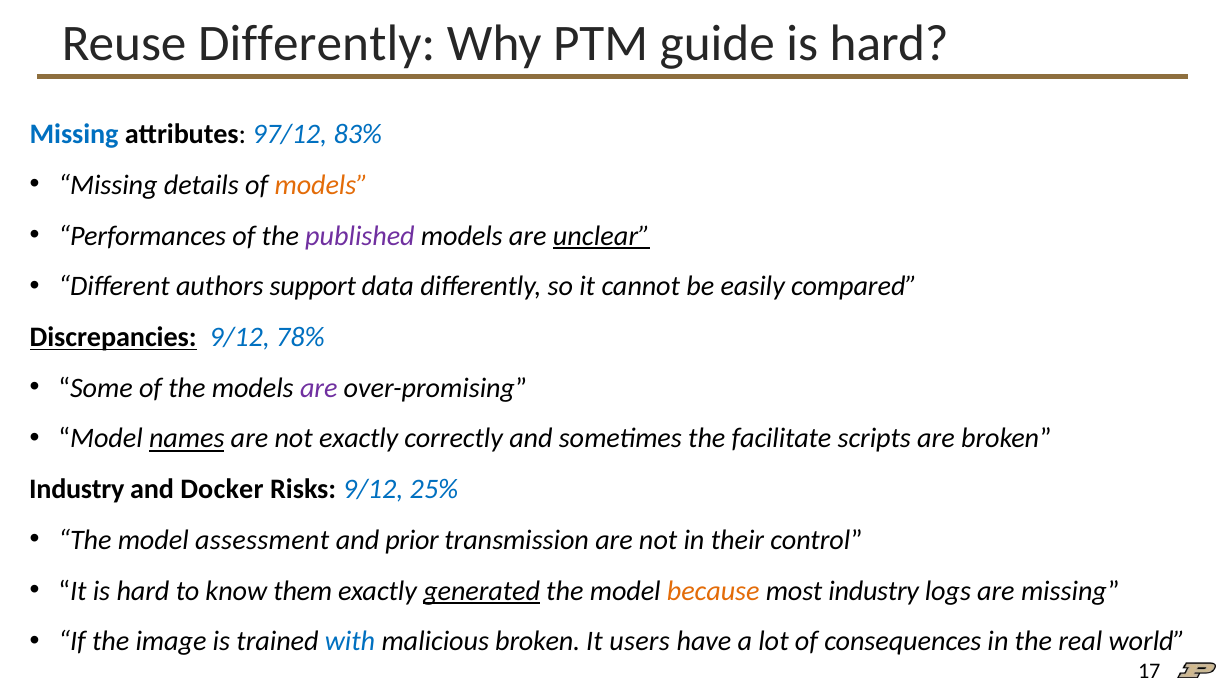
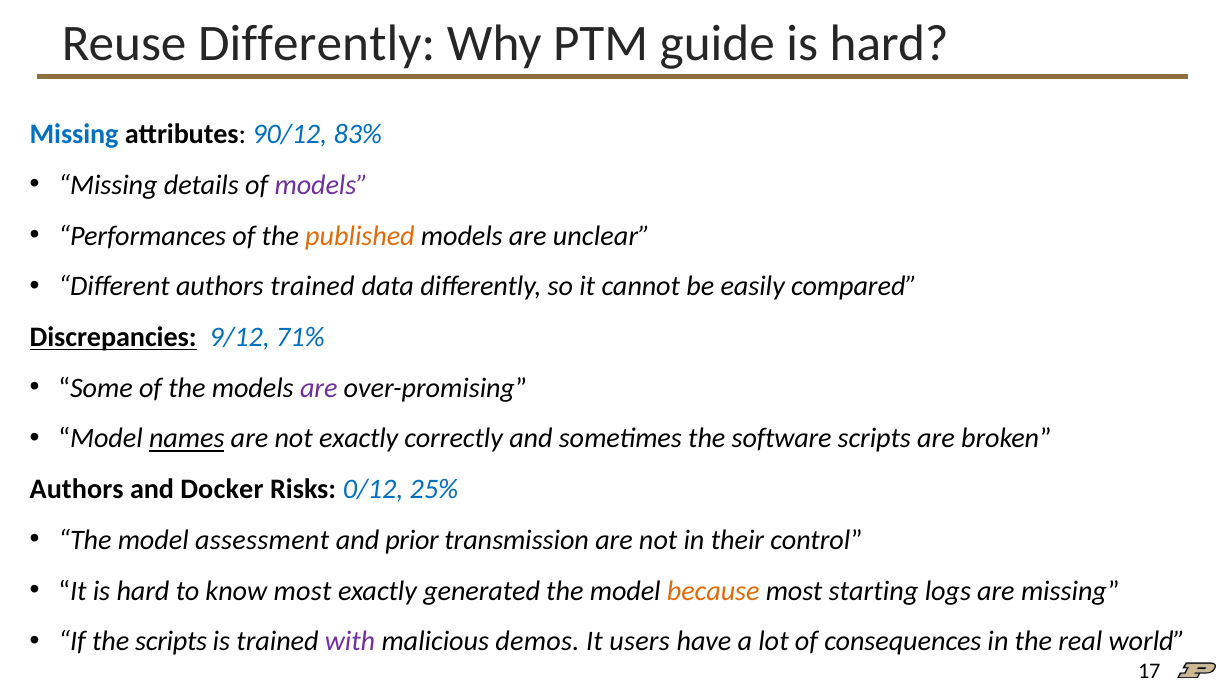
97/12: 97/12 -> 90/12 (290, 134)
models colour: orange -> purple (321, 185)
published colour: purple -> orange (360, 236)
unclear underline: present -> none (601, 236)
authors support: support -> trained (313, 286)
78%: 78% -> 71% (301, 337)
facilitate: facilitate -> software (782, 439)
Industry: Industry -> Authors (77, 489)
Risks 9/12: 9/12 -> 0/12 (373, 489)
know them: them -> most (302, 591)
generated underline: present -> none (482, 591)
most industry: industry -> starting (874, 591)
the image: image -> scripts (171, 641)
with colour: blue -> purple (350, 641)
malicious broken: broken -> demos (537, 641)
